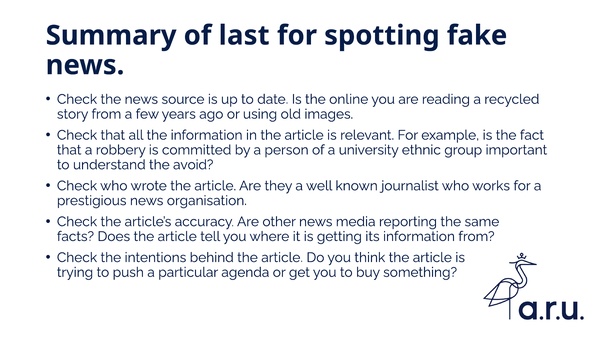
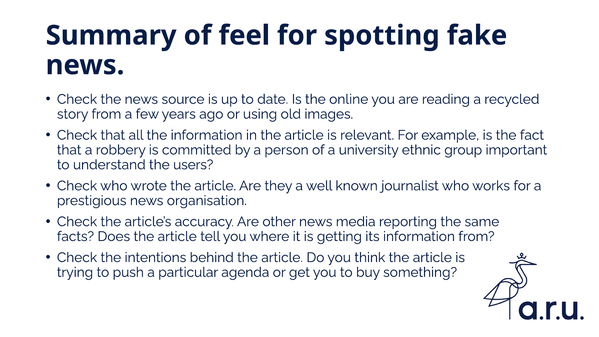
last: last -> feel (244, 35)
avoid: avoid -> users (193, 165)
